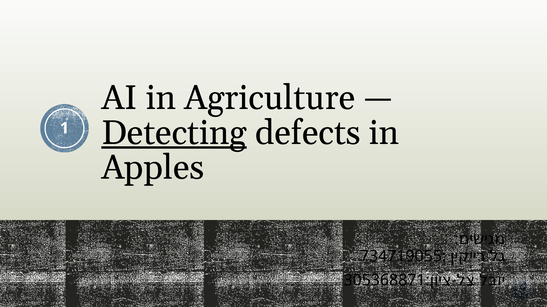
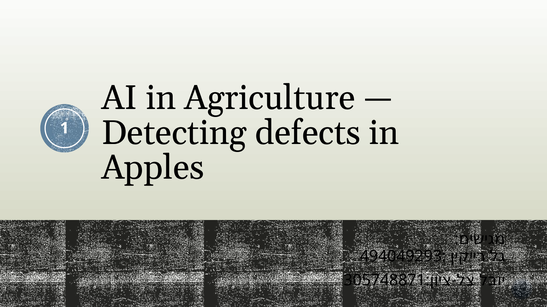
Detecting underline: present -> none (174, 133)
734719055: 734719055 -> 494049293 (401, 257)
305368871: 305368871 -> 305748871 (385, 281)
